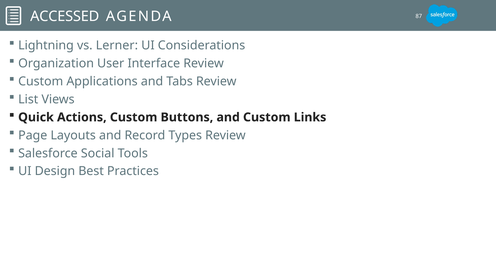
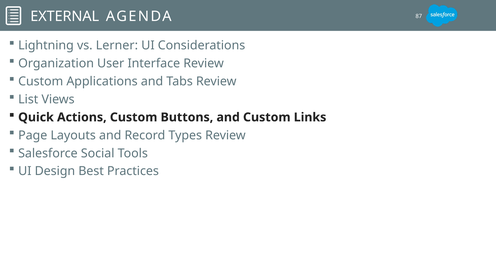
ACCESSED: ACCESSED -> EXTERNAL (65, 16)
